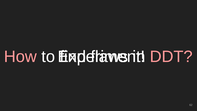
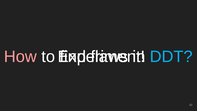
DDT colour: pink -> light blue (171, 57)
